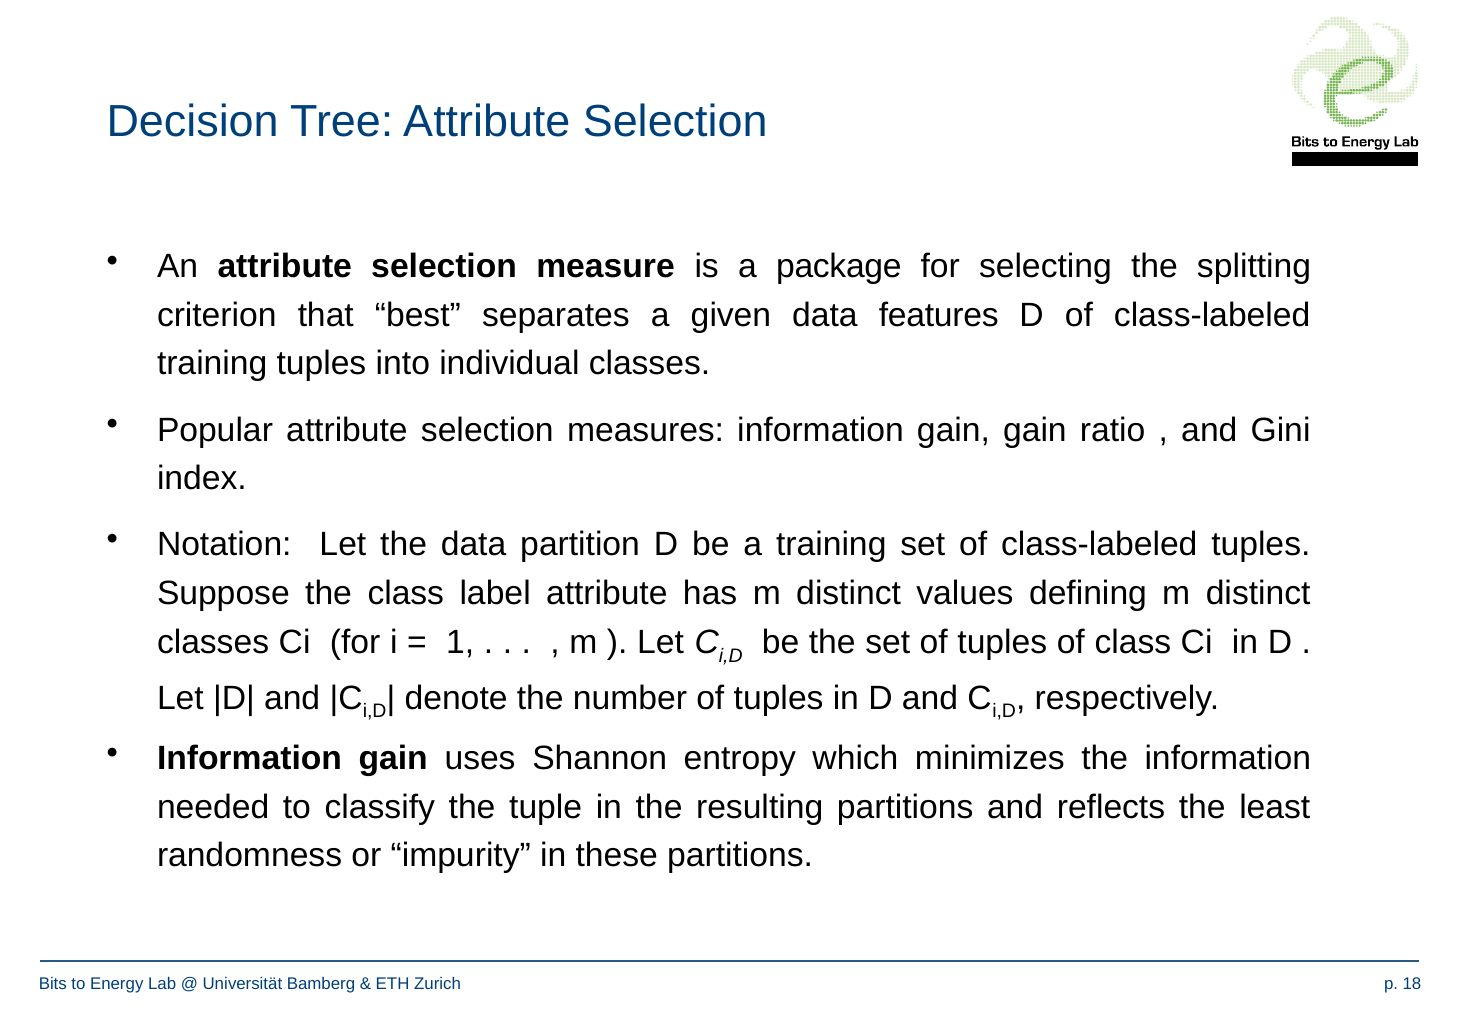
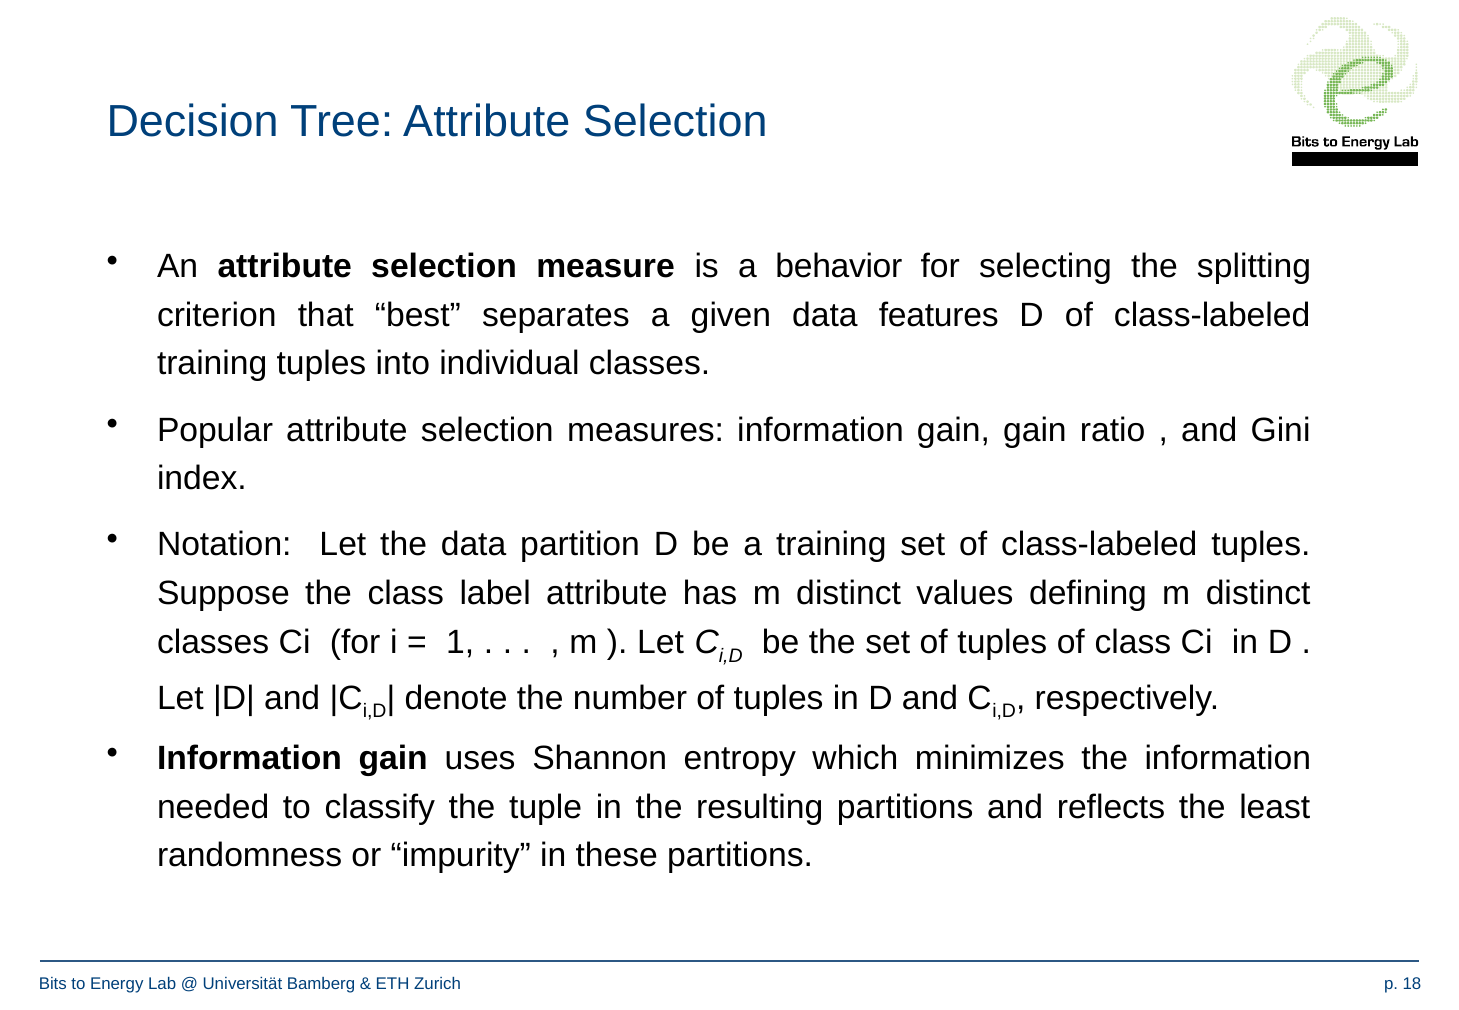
package: package -> behavior (839, 267)
